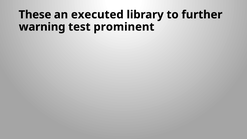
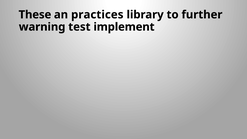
executed: executed -> practices (97, 15)
prominent: prominent -> implement (124, 27)
